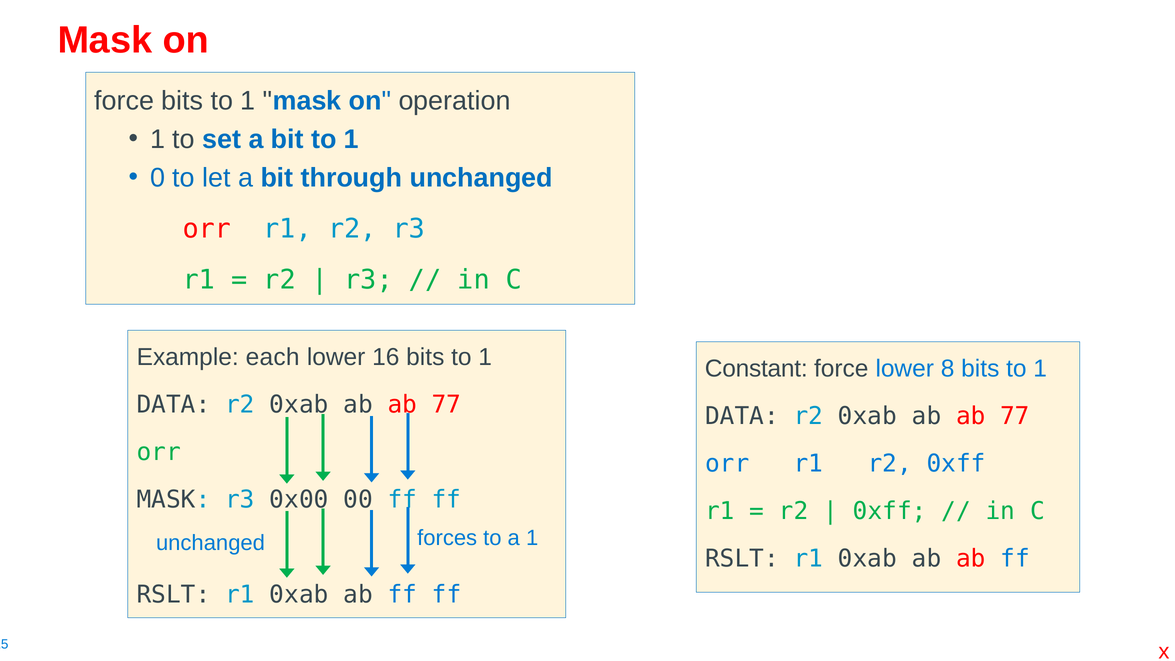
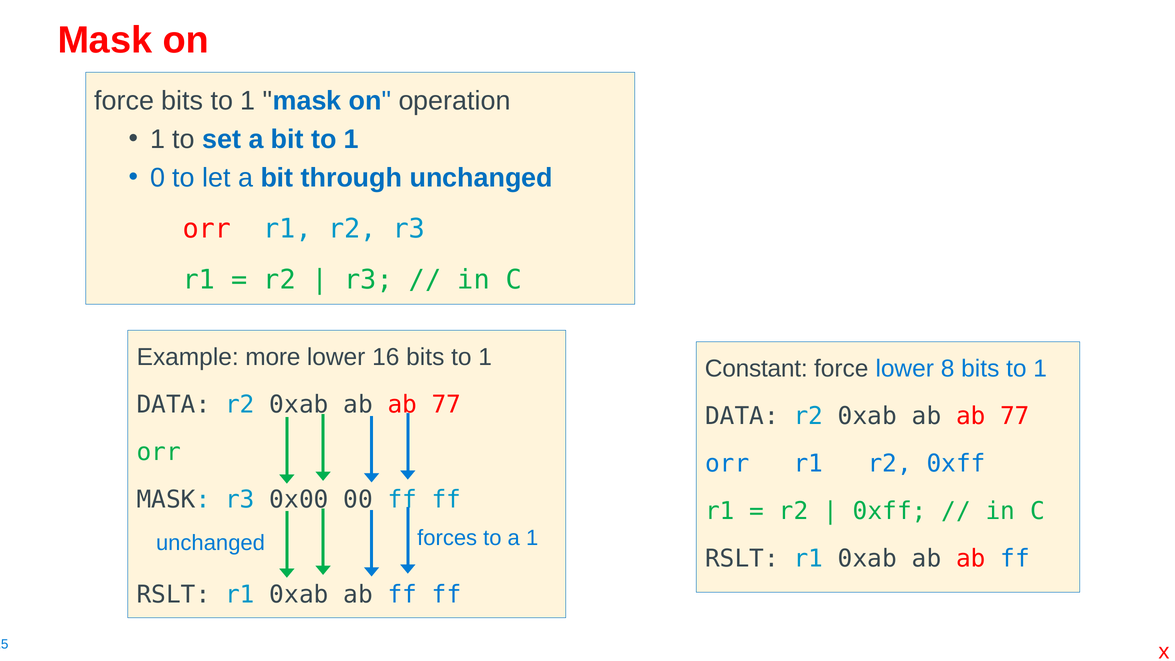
each: each -> more (273, 357)
